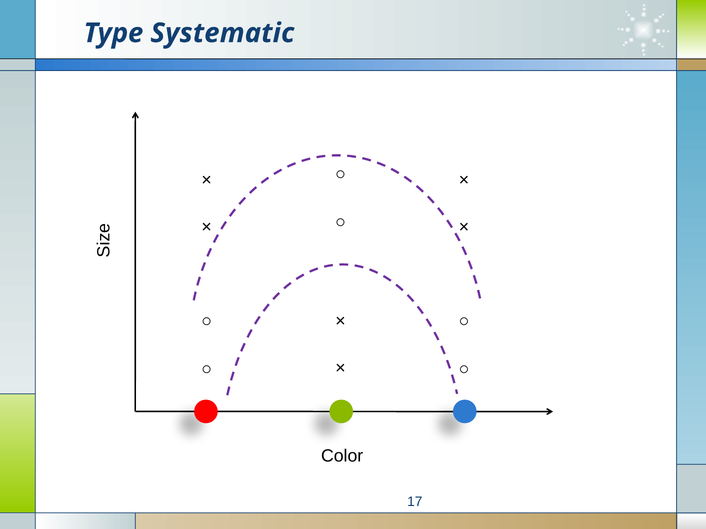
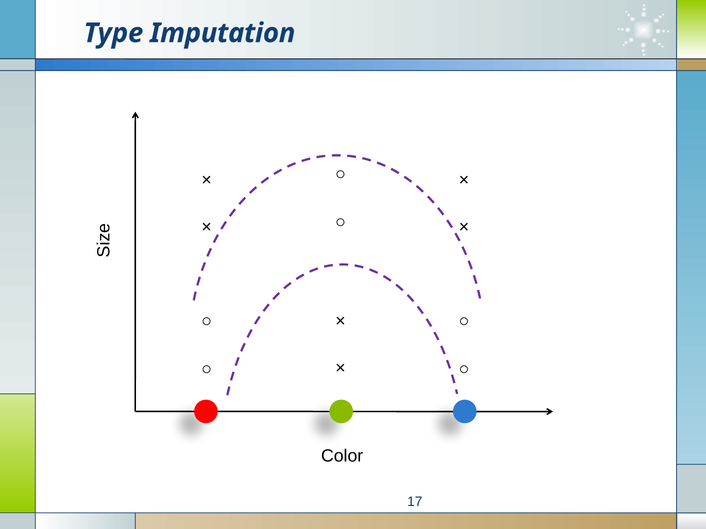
Systematic: Systematic -> Imputation (223, 33)
